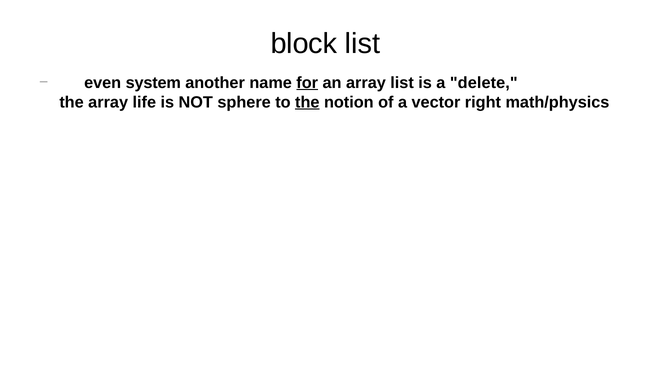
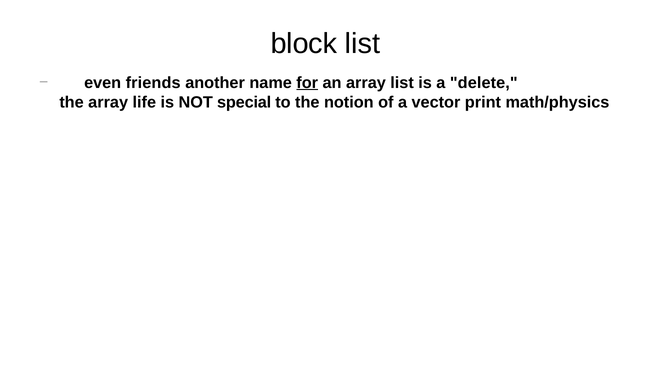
system: system -> friends (153, 83)
sphere: sphere -> special (244, 102)
the underline: present -> none (307, 102)
right: right -> print (483, 102)
